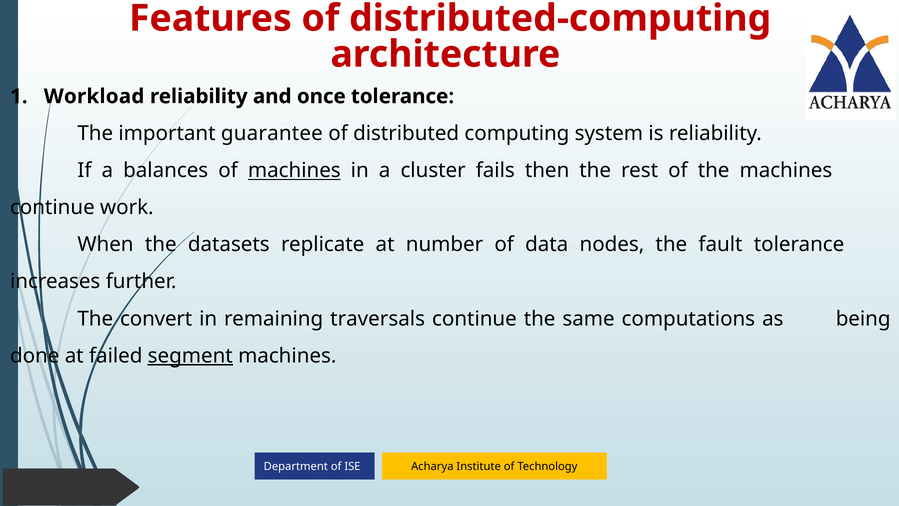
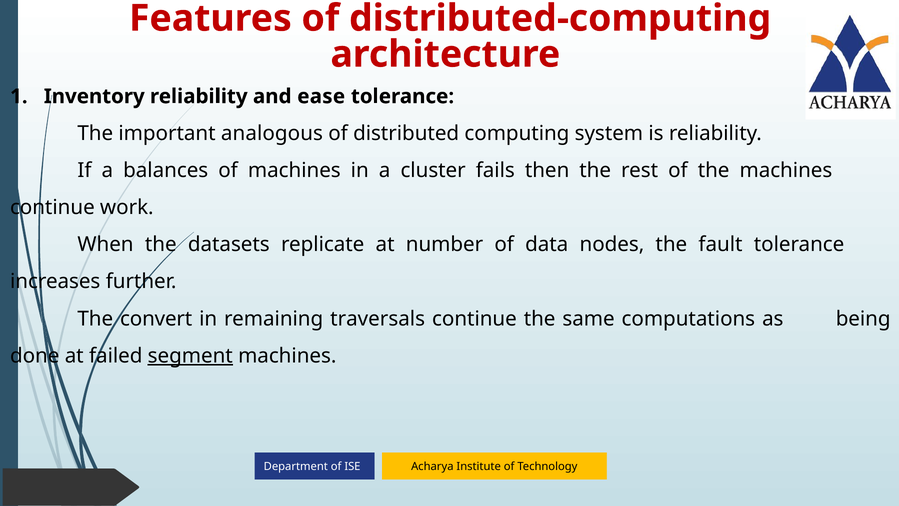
Workload: Workload -> Inventory (94, 96)
once: once -> ease (321, 96)
guarantee: guarantee -> analogous (272, 133)
machines underline: present -> none (294, 170)
